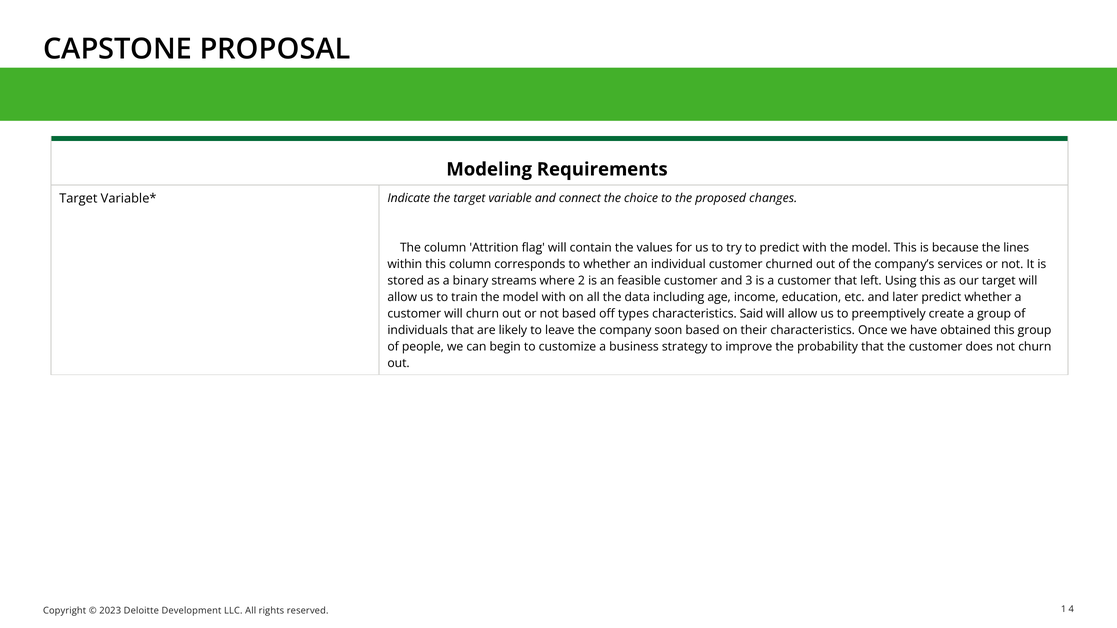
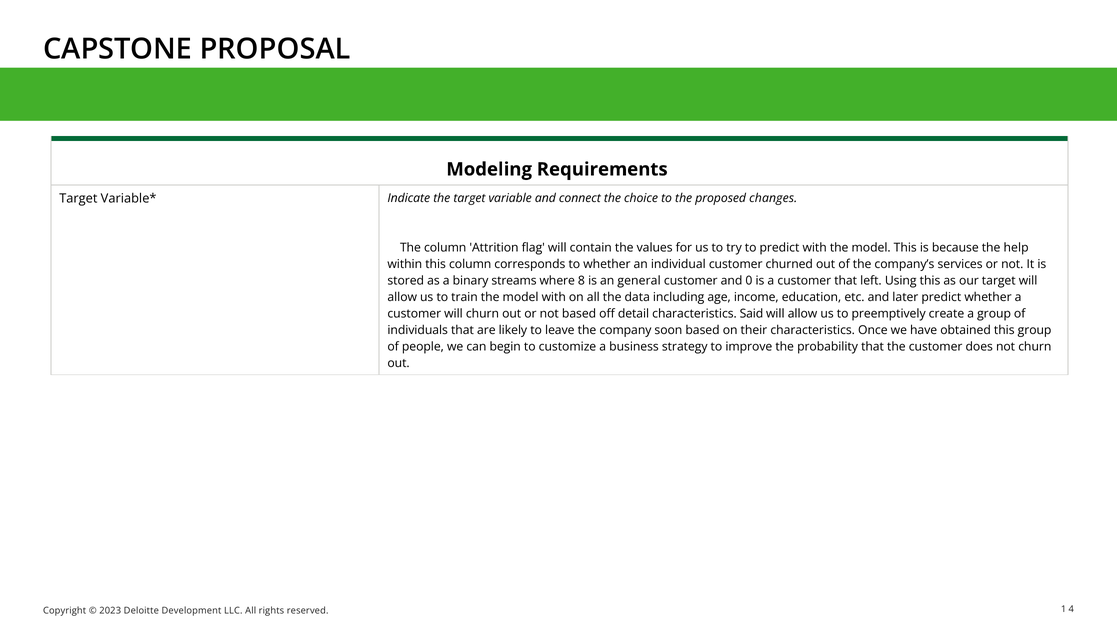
lines: lines -> help (1016, 248)
2: 2 -> 8 (581, 281)
feasible: feasible -> general (639, 281)
3: 3 -> 0 (749, 281)
types: types -> detail (634, 314)
